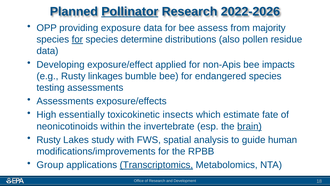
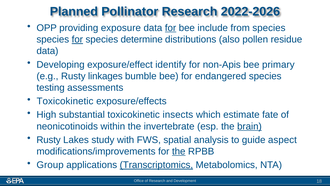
Pollinator underline: present -> none (130, 12)
for underline: none -> present (171, 28)
assess: assess -> include (213, 28)
from majority: majority -> species (269, 28)
applied: applied -> identify (171, 64)
impacts: impacts -> primary (278, 64)
Assessments: Assessments -> Toxicokinetic (65, 101)
essentially: essentially -> substantial (82, 115)
human: human -> aspect (282, 140)
the underline: none -> present (179, 151)
